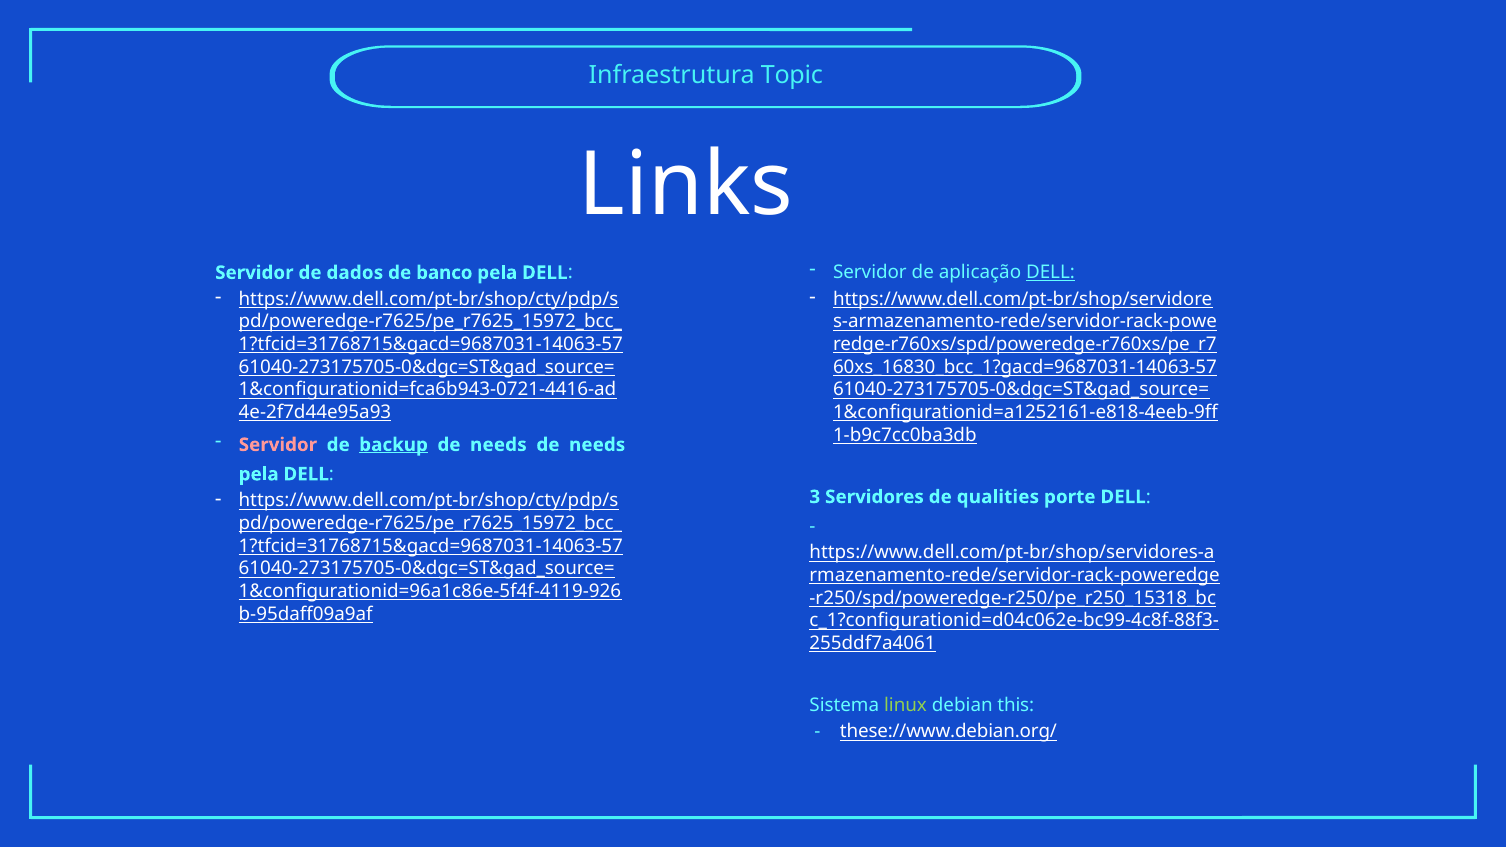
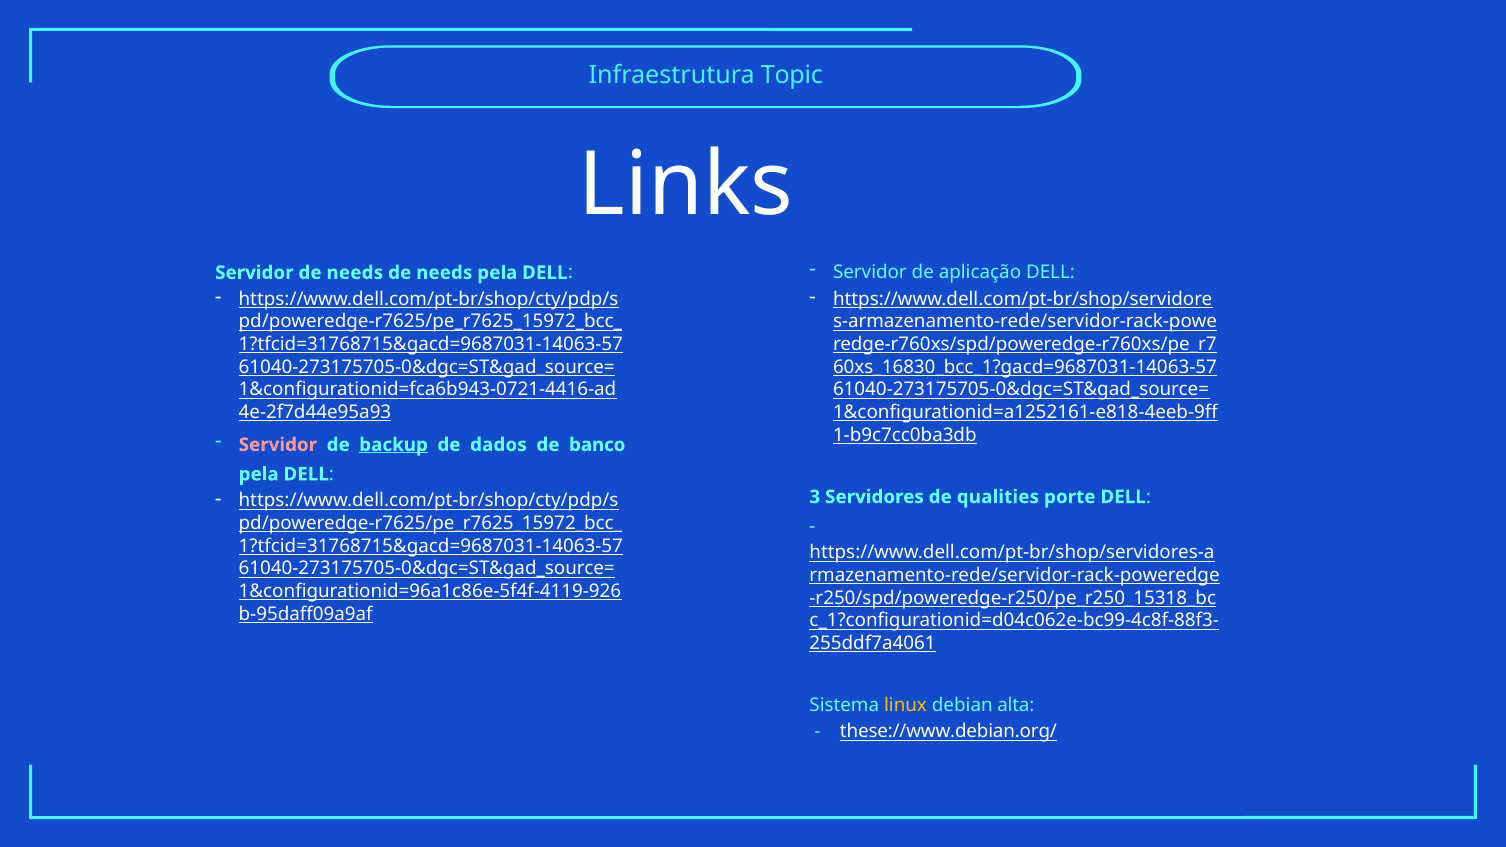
DELL underline: present -> none (1051, 273)
Servidor de dados: dados -> needs (355, 273)
banco: banco -> needs (444, 273)
needs: needs -> dados (498, 445)
needs: needs -> banco (597, 445)
linux colour: light green -> yellow (906, 705)
this: this -> alta (1016, 705)
